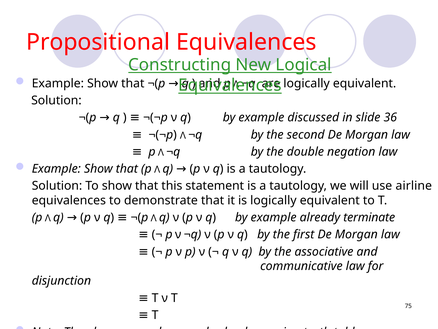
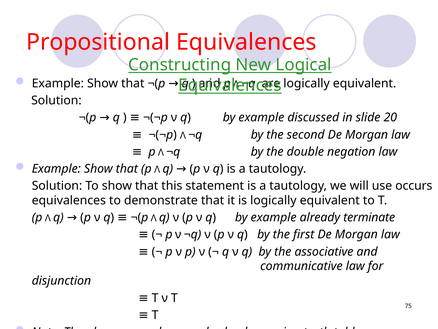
36: 36 -> 20 (390, 117)
airline: airline -> occurs (414, 186)
